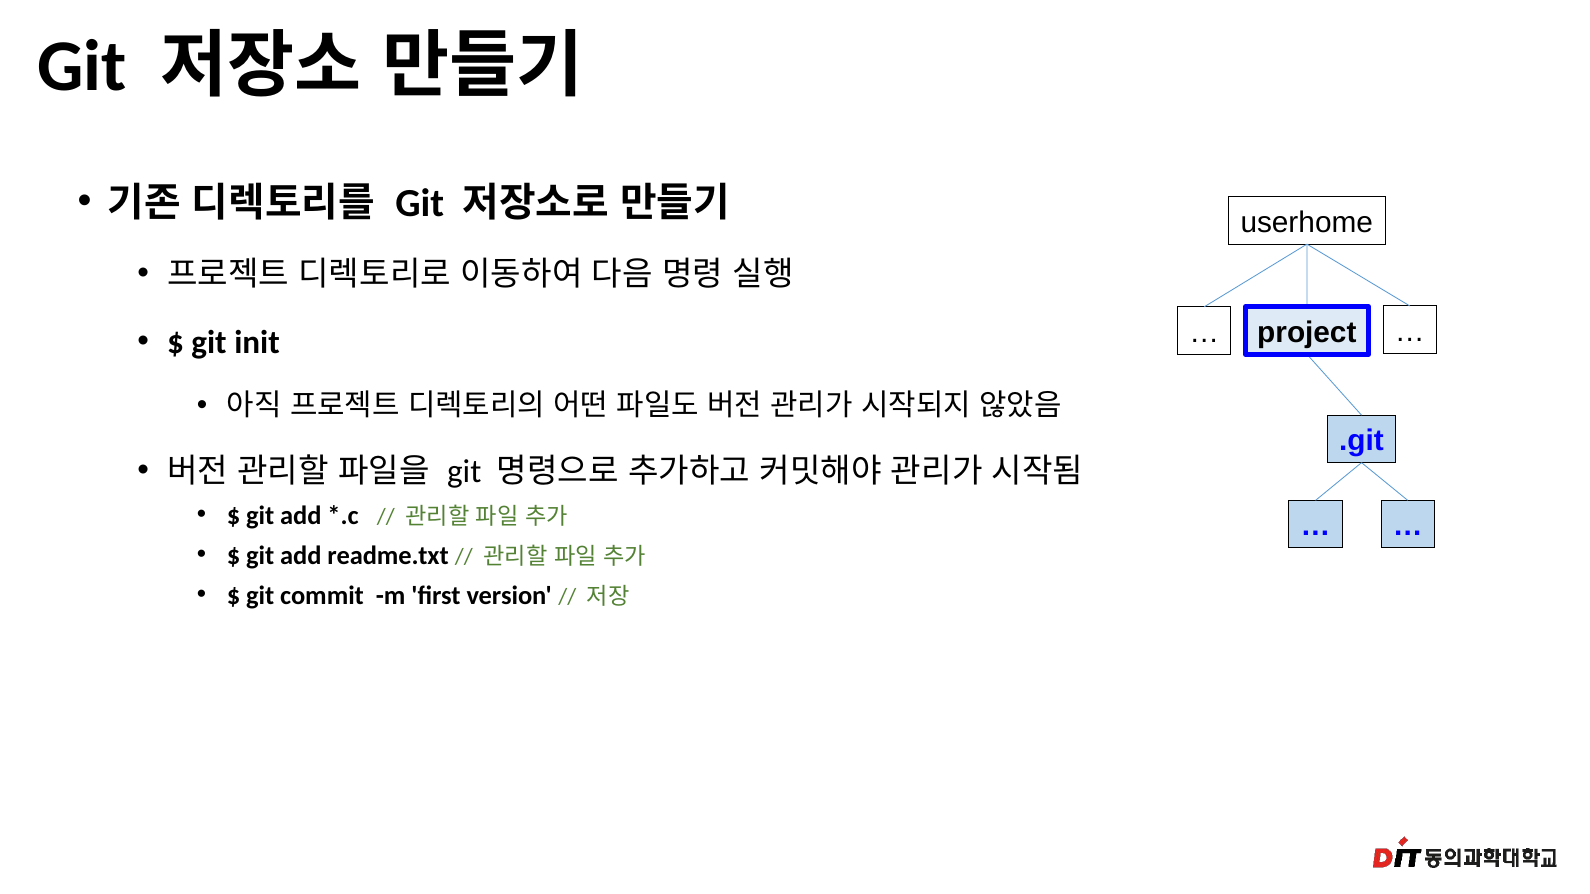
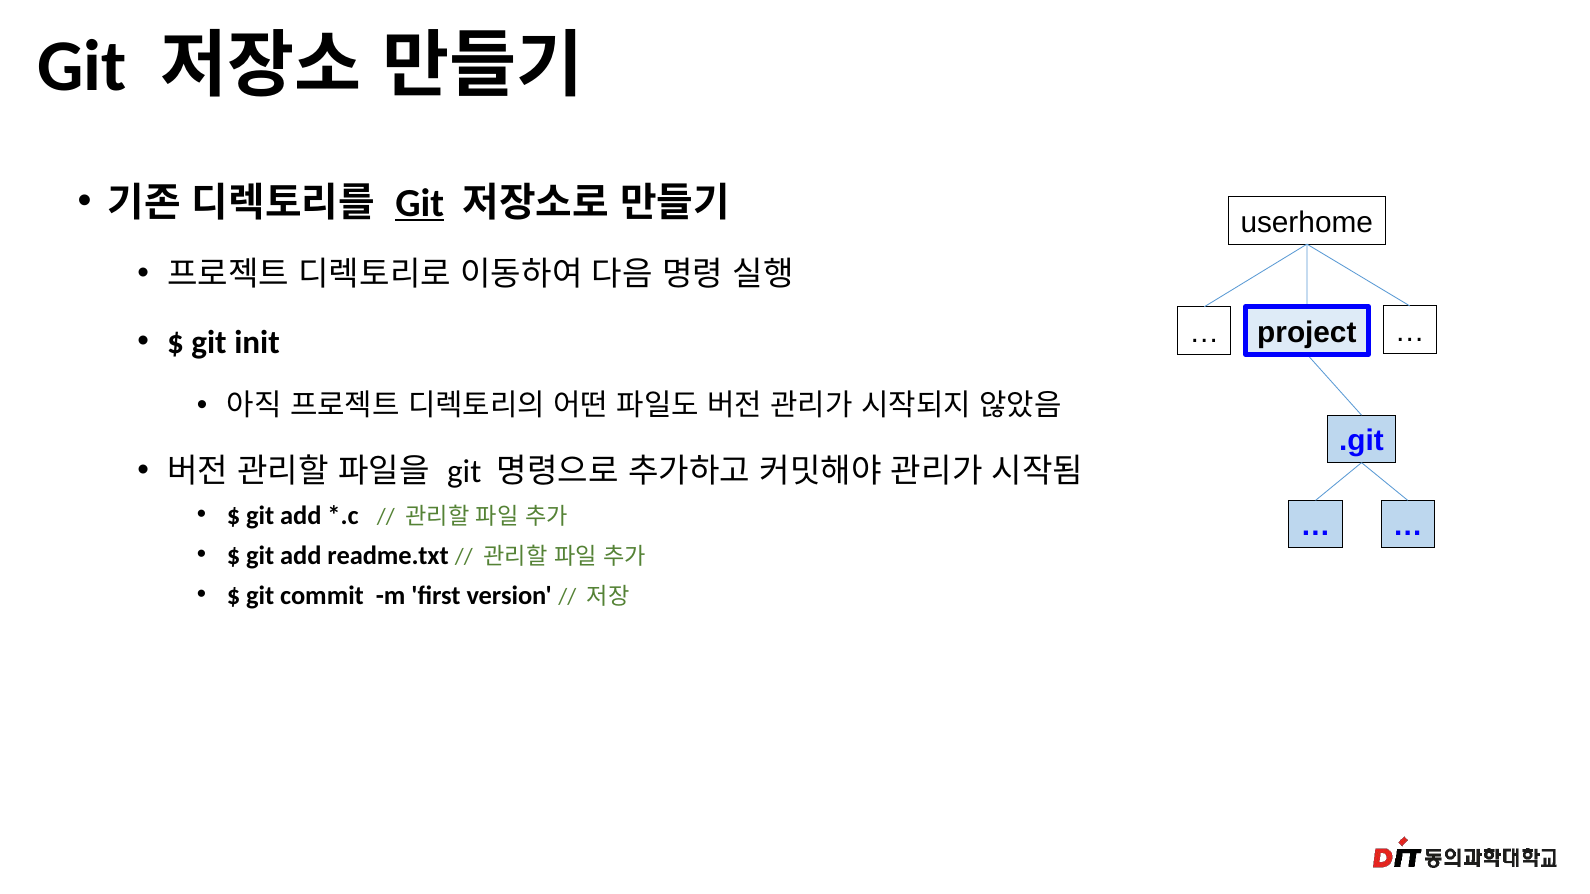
Git underline: none -> present (420, 203)
